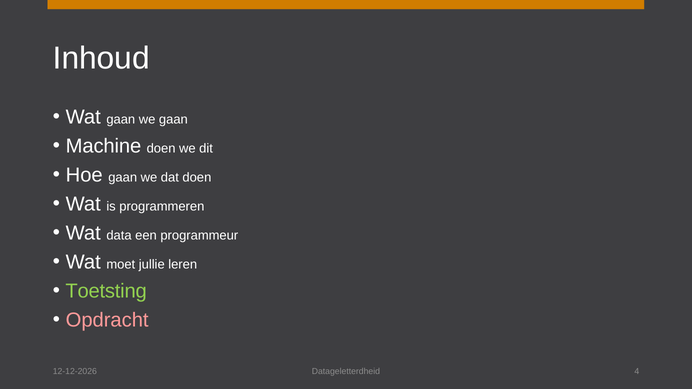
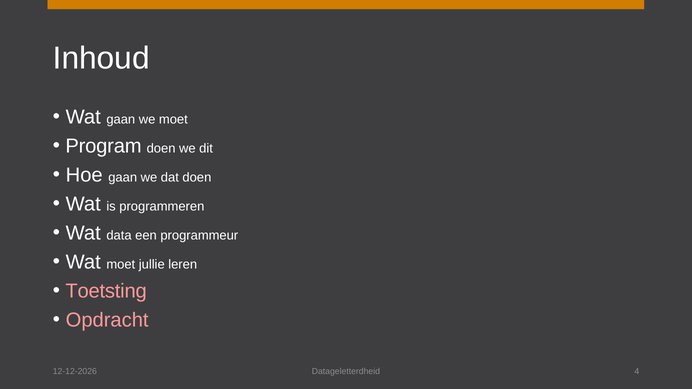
we gaan: gaan -> moet (173, 119)
Machine: Machine -> Program (104, 146)
Toetsting colour: light green -> pink (106, 291)
